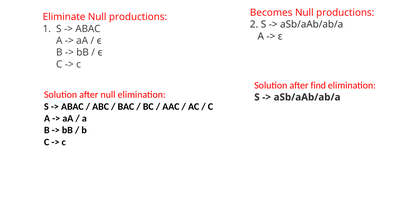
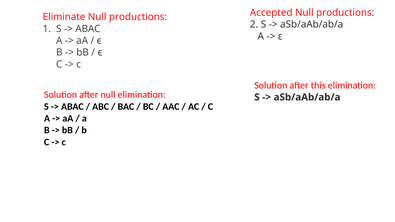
Becomes: Becomes -> Accepted (271, 13)
find: find -> this (318, 85)
